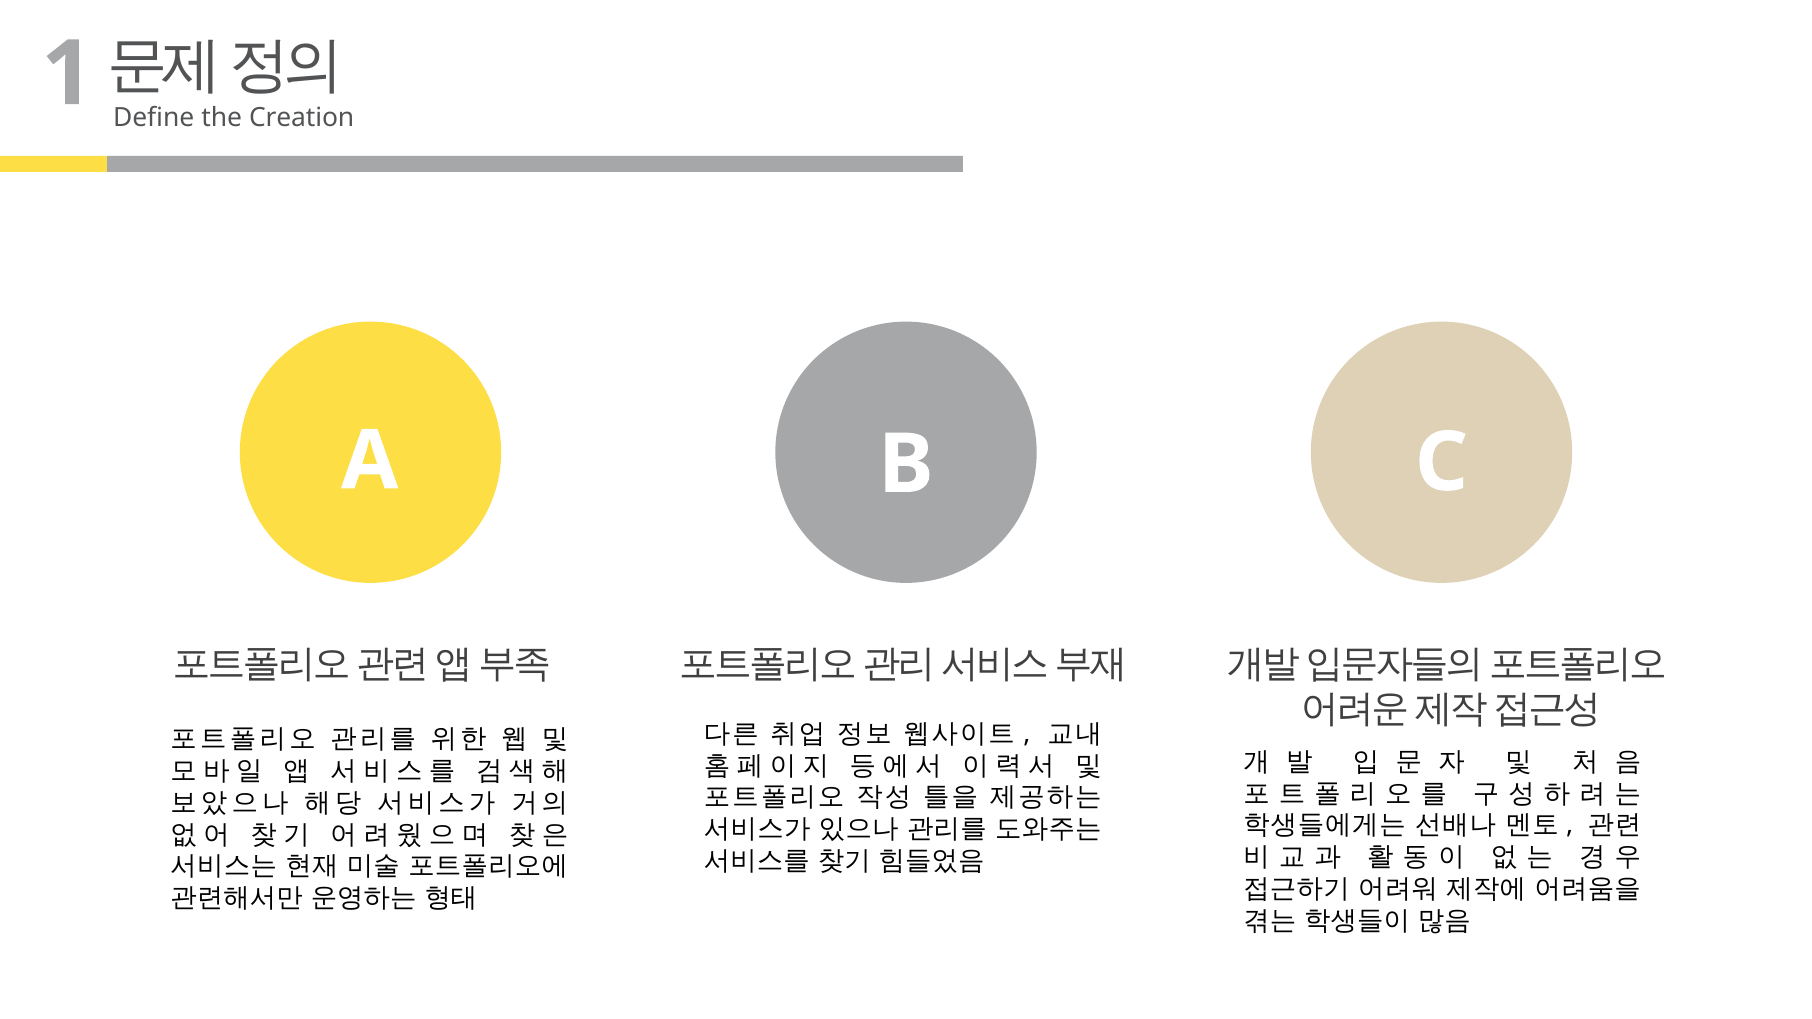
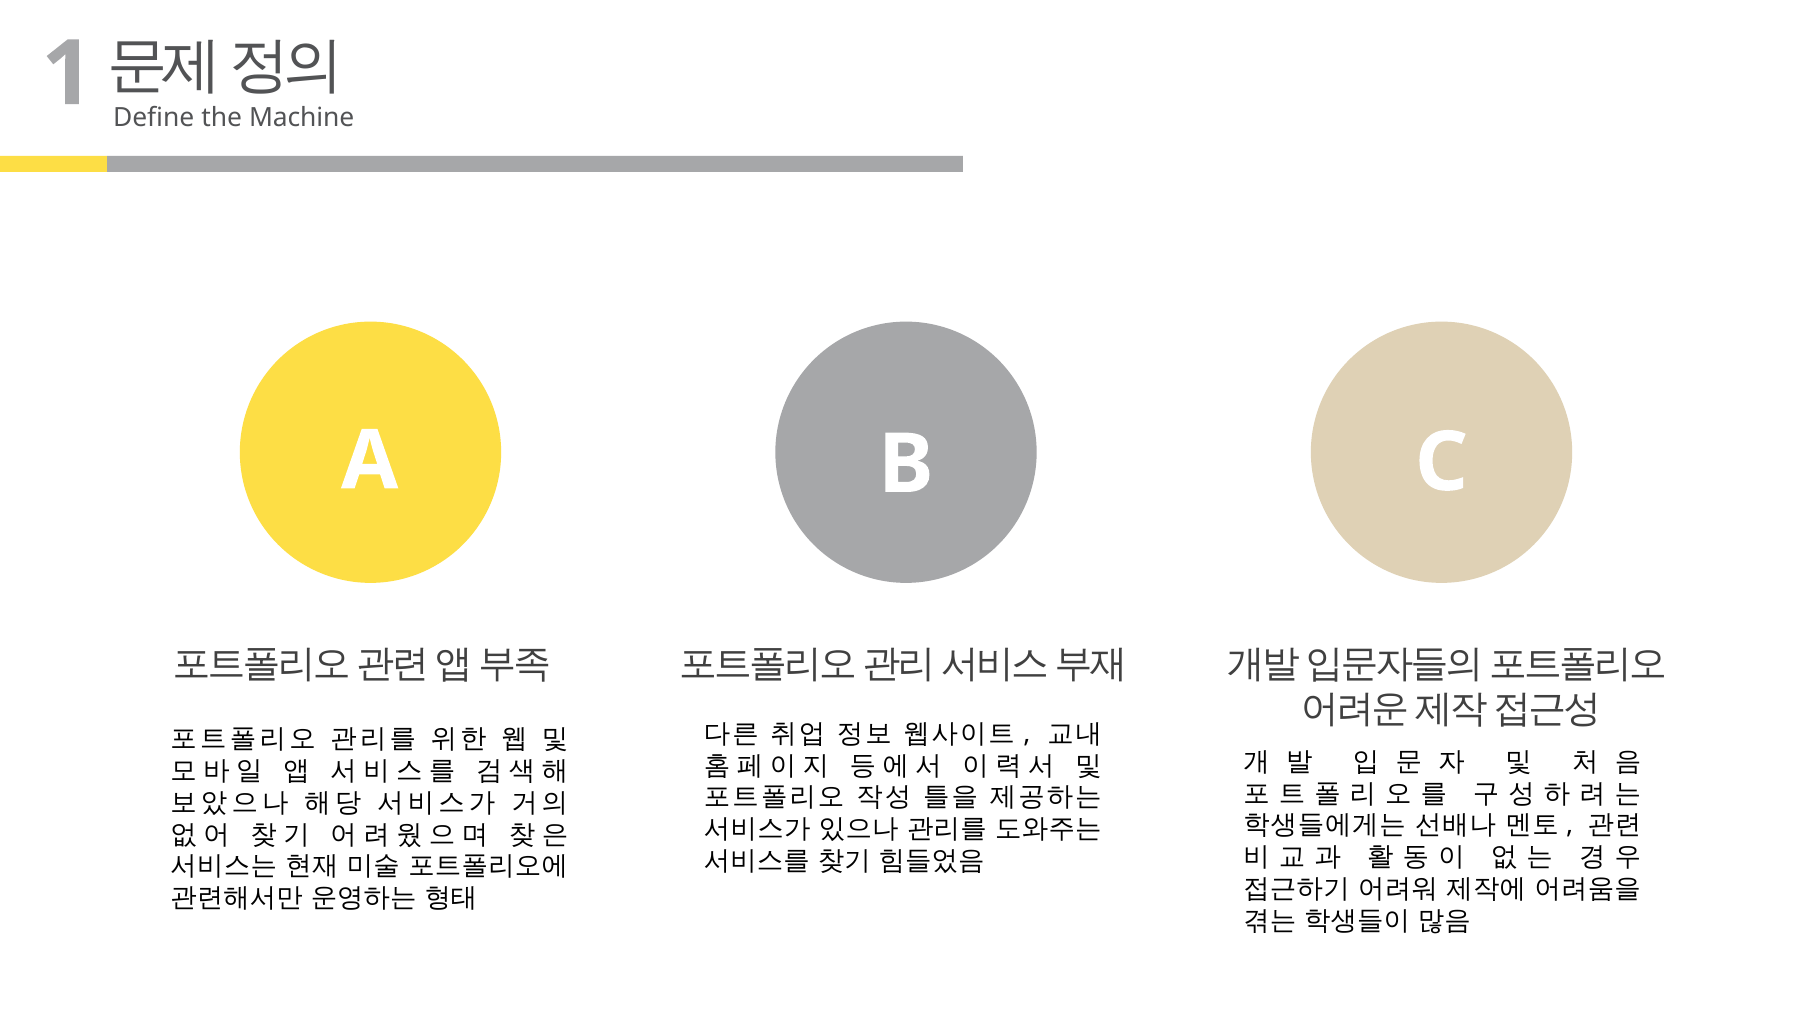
Creation: Creation -> Machine (302, 118)
